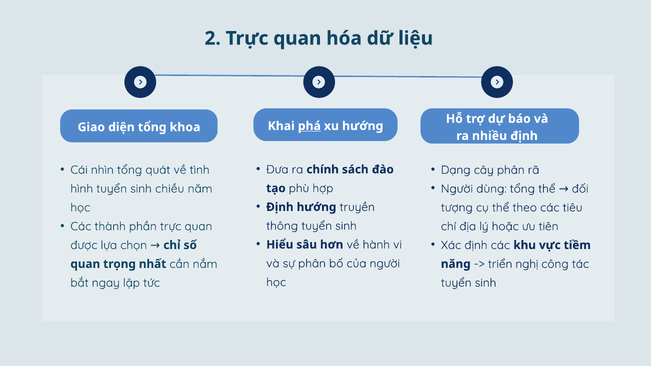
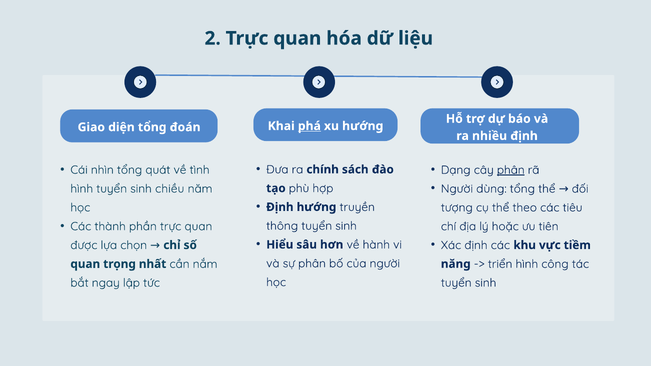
khoa: khoa -> đoán (185, 127)
phân underline: none -> present (511, 170)
triển nghị: nghị -> hình (527, 264)
